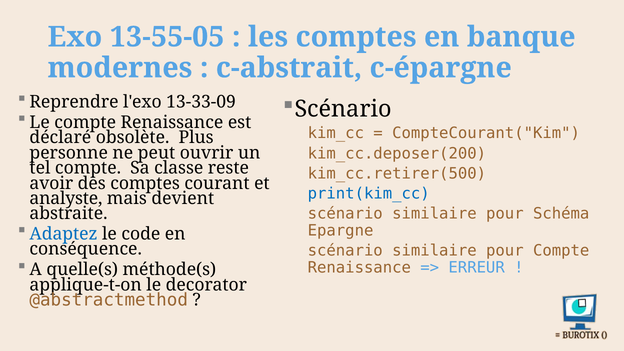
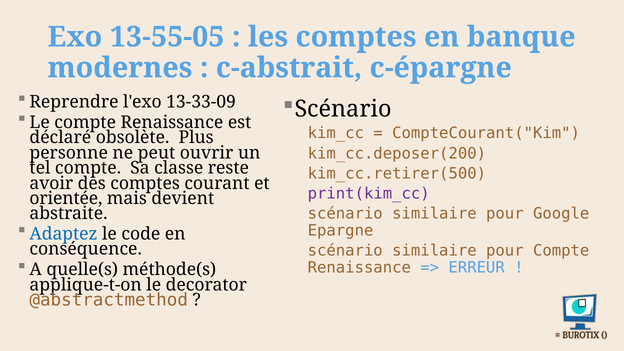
print(kim_cc colour: blue -> purple (369, 194)
analyste: analyste -> orientée (66, 198)
Schéma: Schéma -> Google (561, 214)
